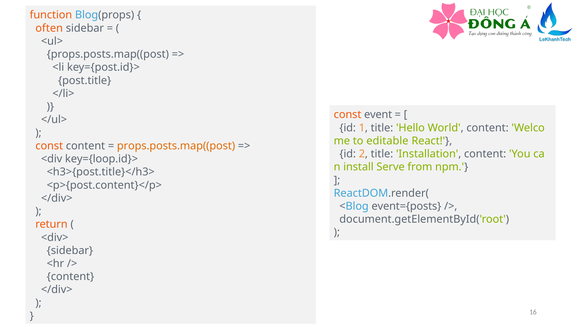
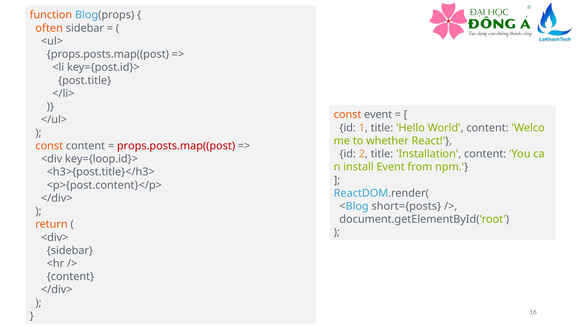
editable: editable -> whether (387, 141)
props.posts.map((post colour: orange -> red (176, 146)
install Serve: Serve -> Event (391, 167)
event={posts: event={posts -> short={posts (406, 206)
